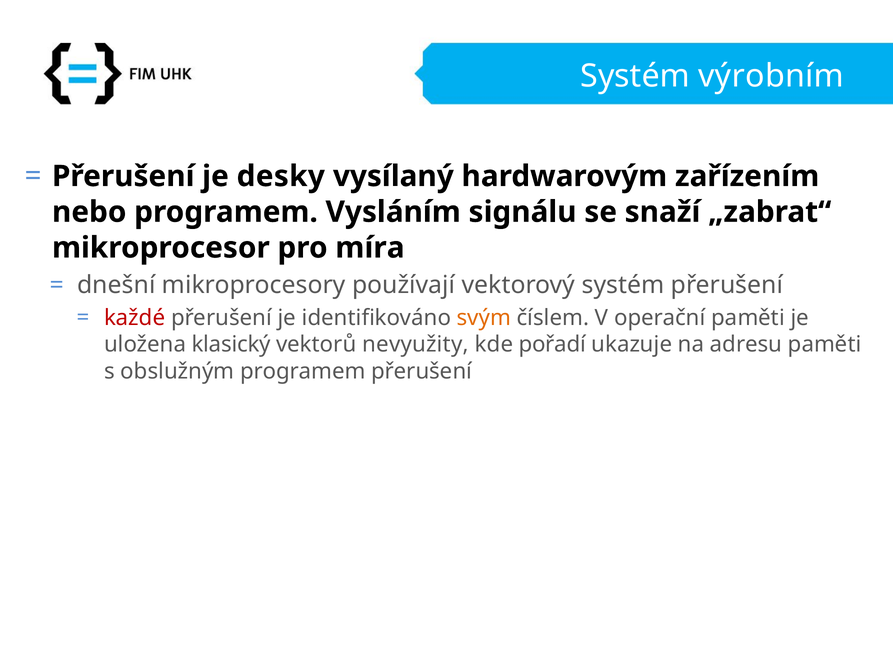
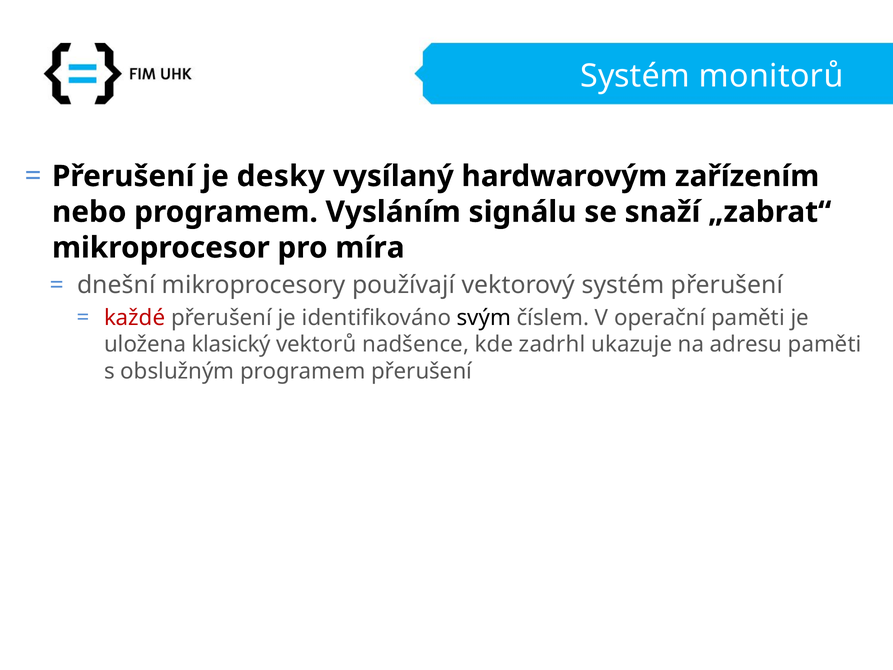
výrobním: výrobním -> monitorů (771, 76)
svým colour: orange -> black (484, 318)
nevyužity: nevyužity -> nadšence (416, 344)
pořadí: pořadí -> zadrhl (552, 344)
